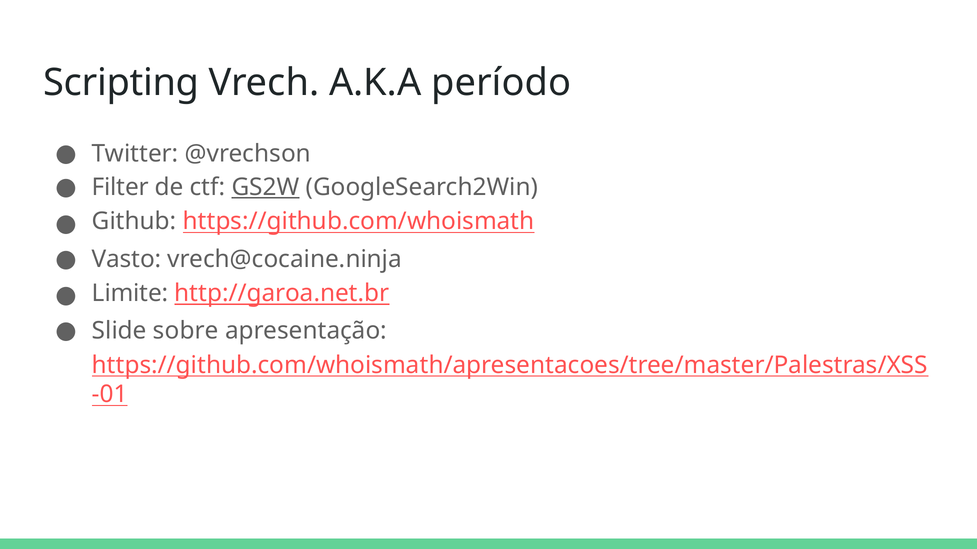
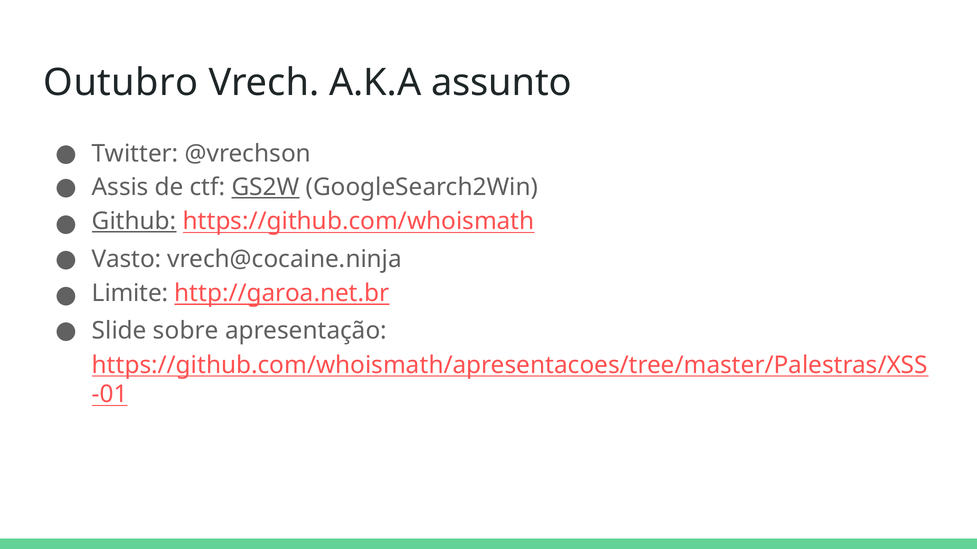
Scripting: Scripting -> Outubro (121, 83)
período: período -> assunto (501, 83)
Filter: Filter -> Assis (120, 187)
Github underline: none -> present (134, 222)
